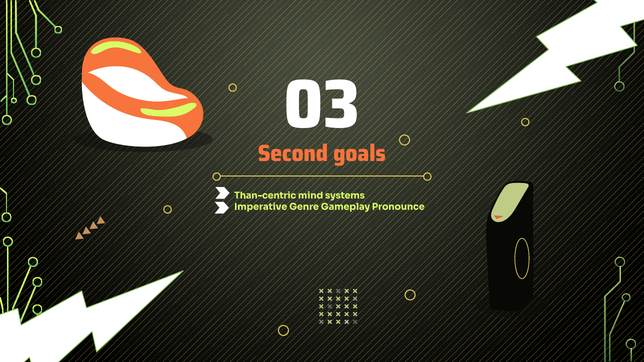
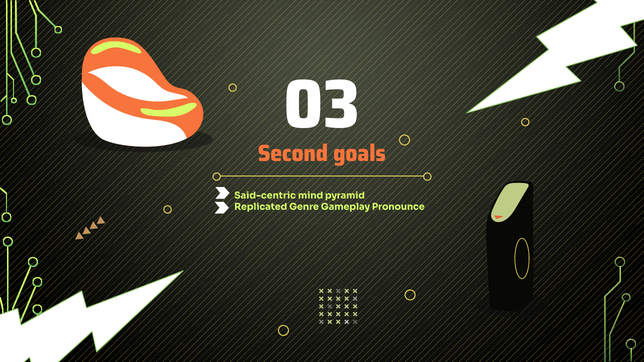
Than-centric: Than-centric -> Said-centric (265, 196)
systems: systems -> pyramid (345, 196)
Imperative: Imperative -> Replicated (261, 207)
